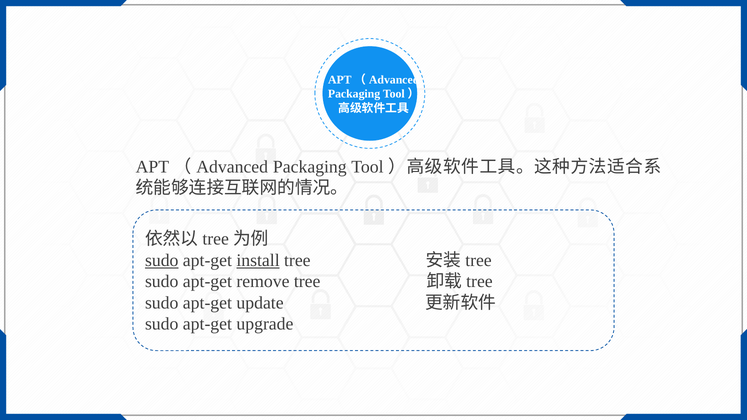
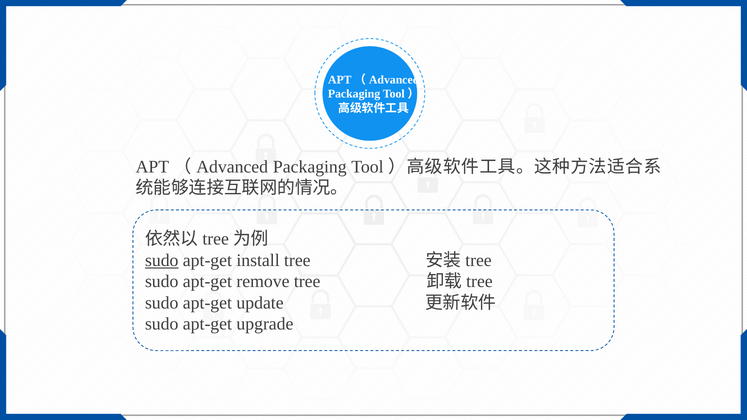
install underline: present -> none (258, 260)
